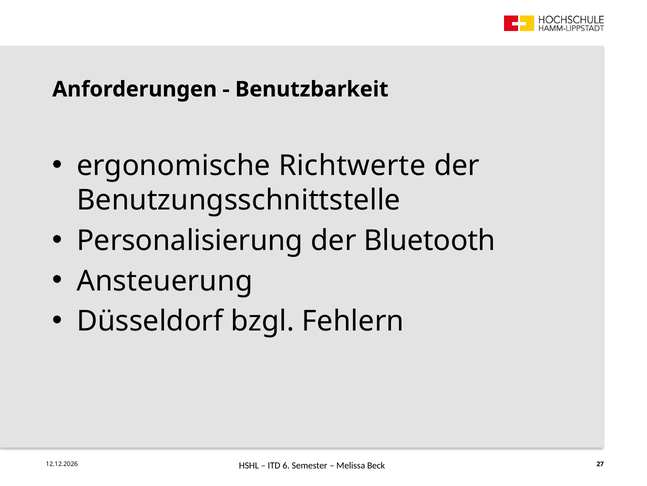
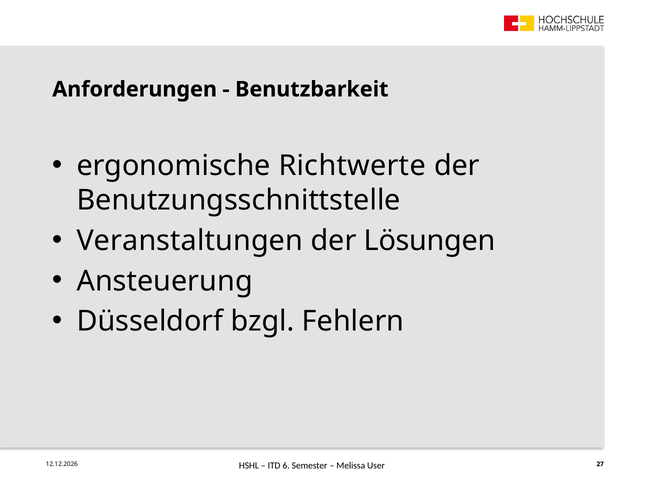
Personalisierung: Personalisierung -> Veranstaltungen (190, 240)
Bluetooth: Bluetooth -> Lösungen (430, 240)
Beck: Beck -> User (376, 465)
